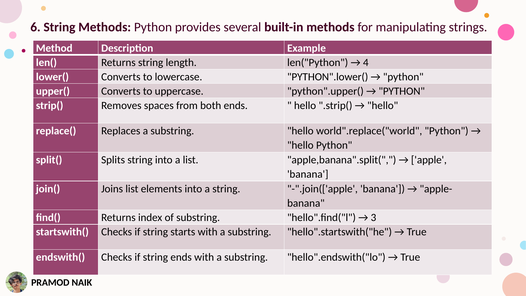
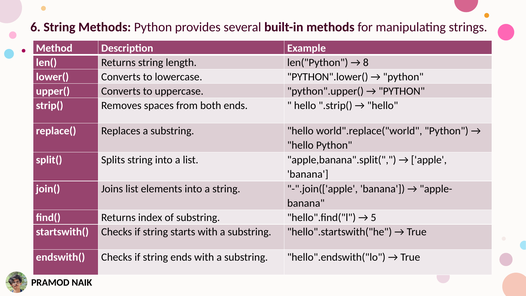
4: 4 -> 8 (366, 63)
3: 3 -> 5 (374, 218)
